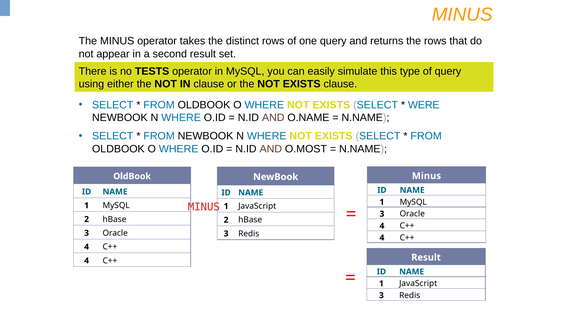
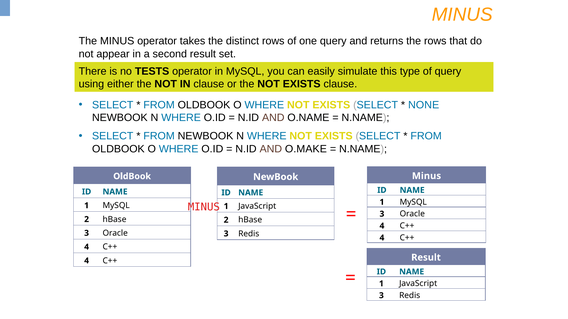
WERE: WERE -> NONE (424, 105)
O.MOST: O.MOST -> O.MAKE (306, 149)
